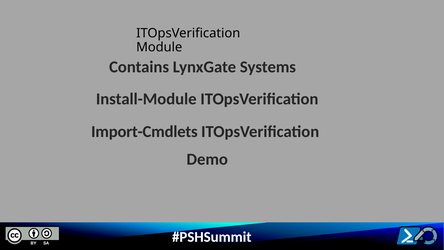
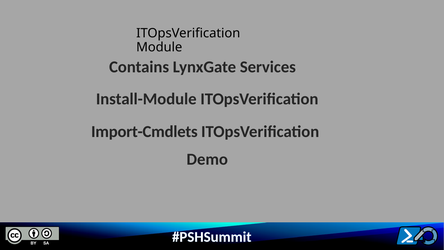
Systems: Systems -> Services (268, 67)
